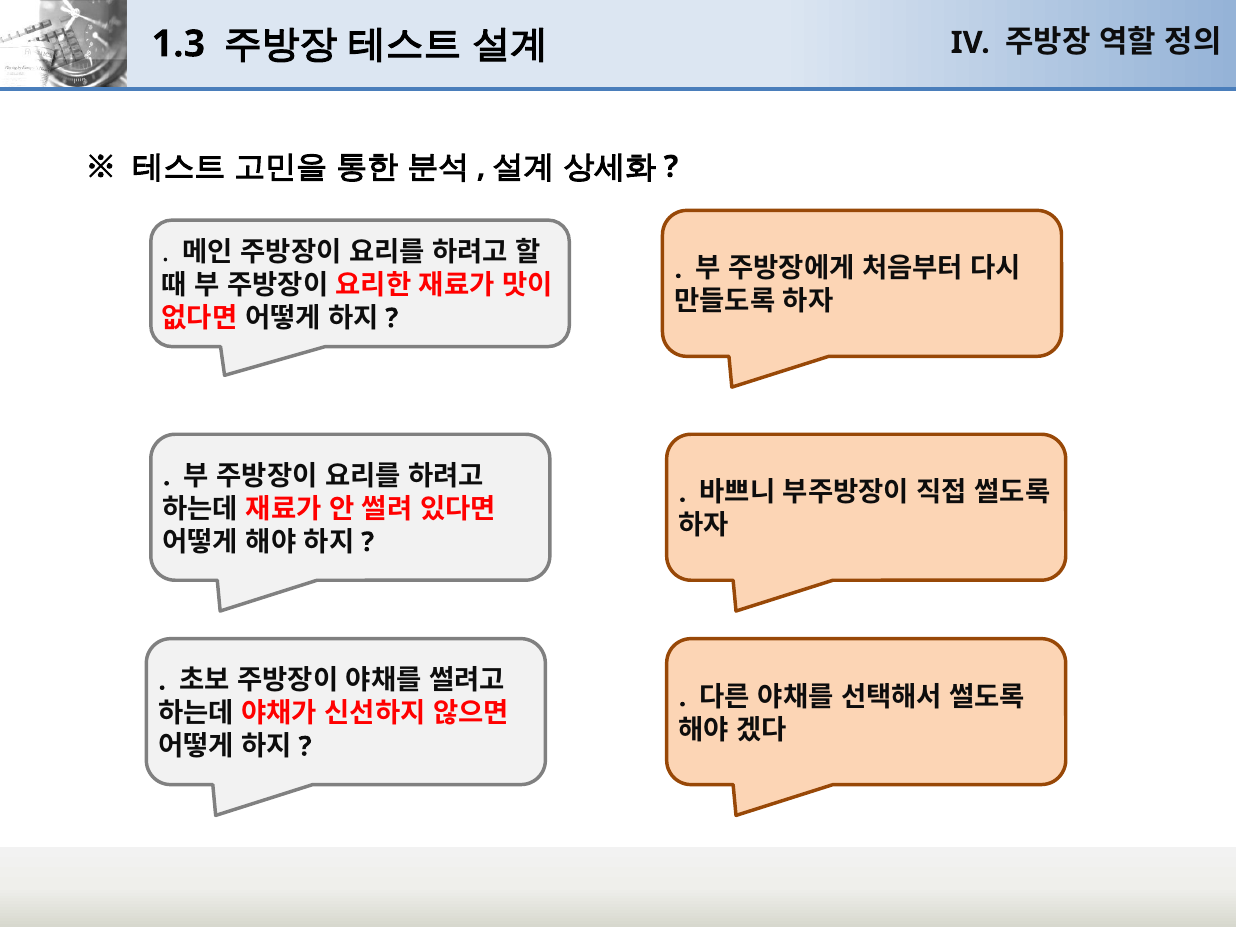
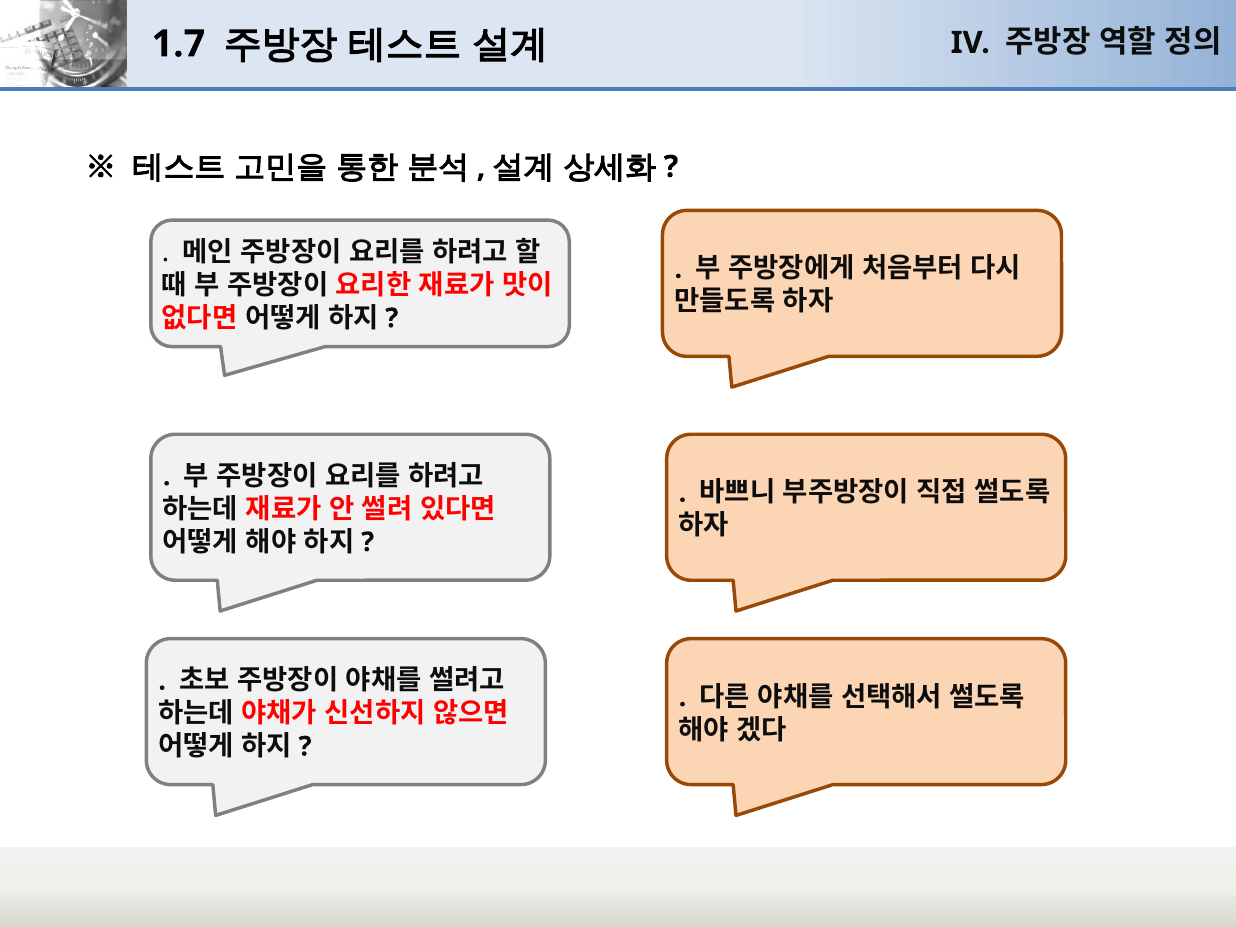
1.3: 1.3 -> 1.7 (178, 44)
